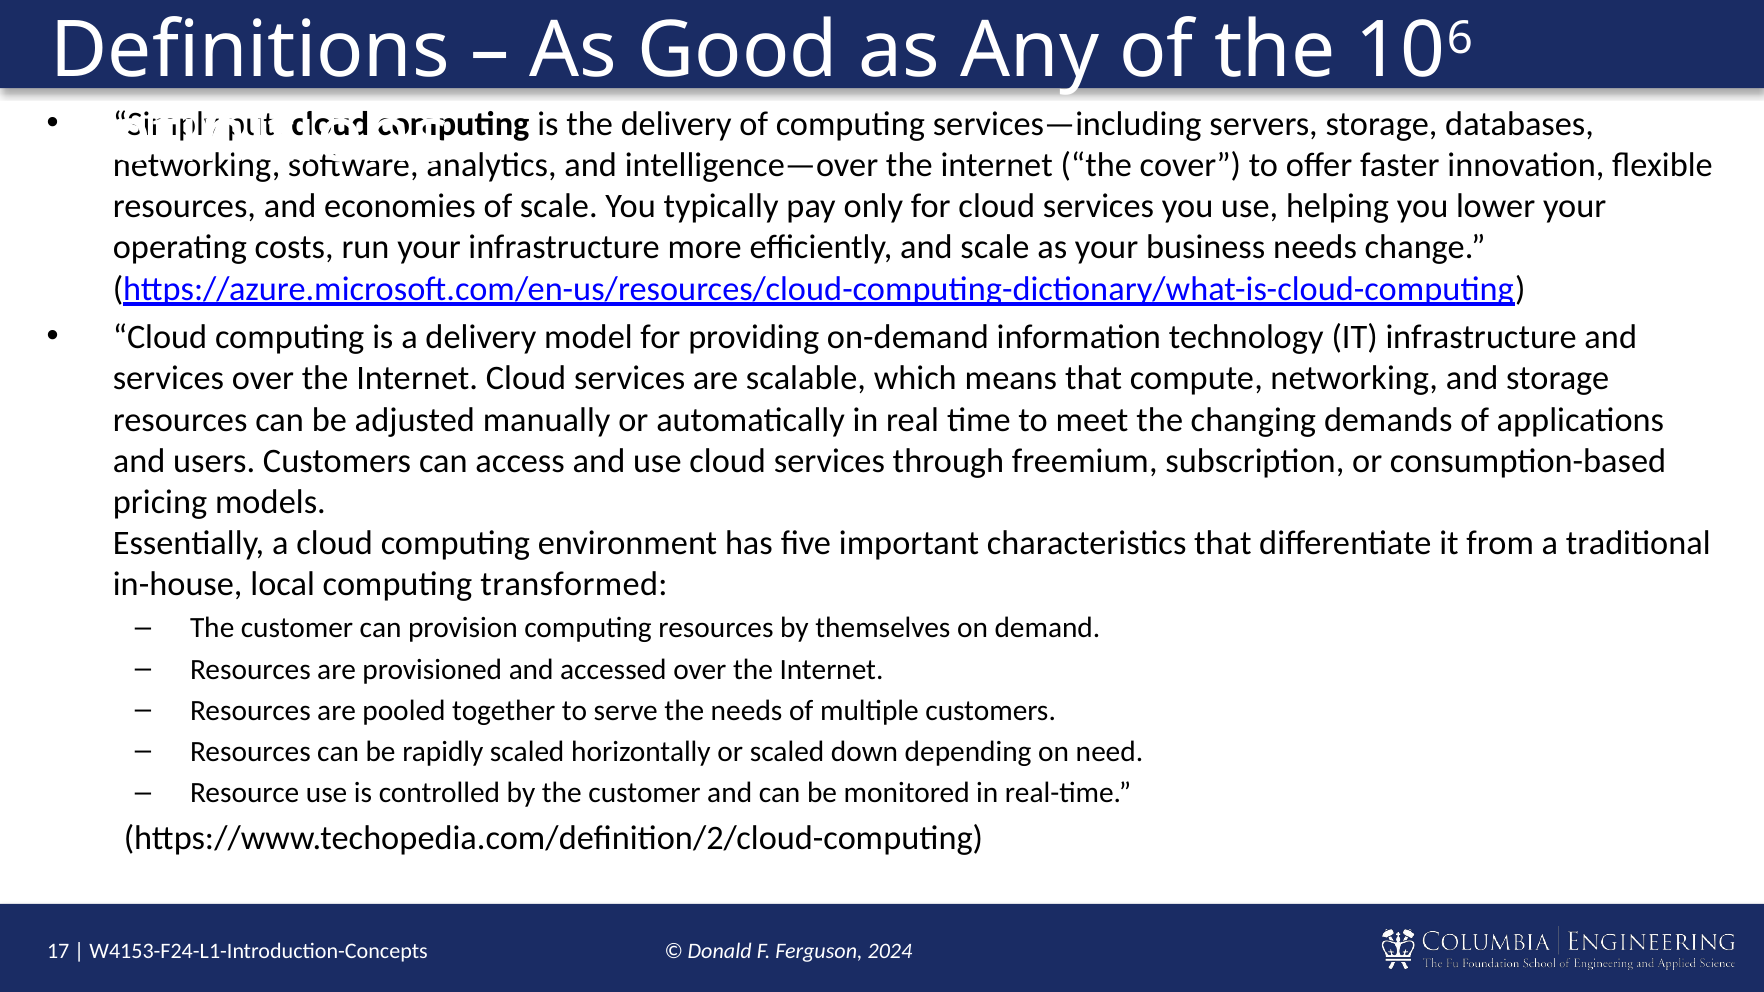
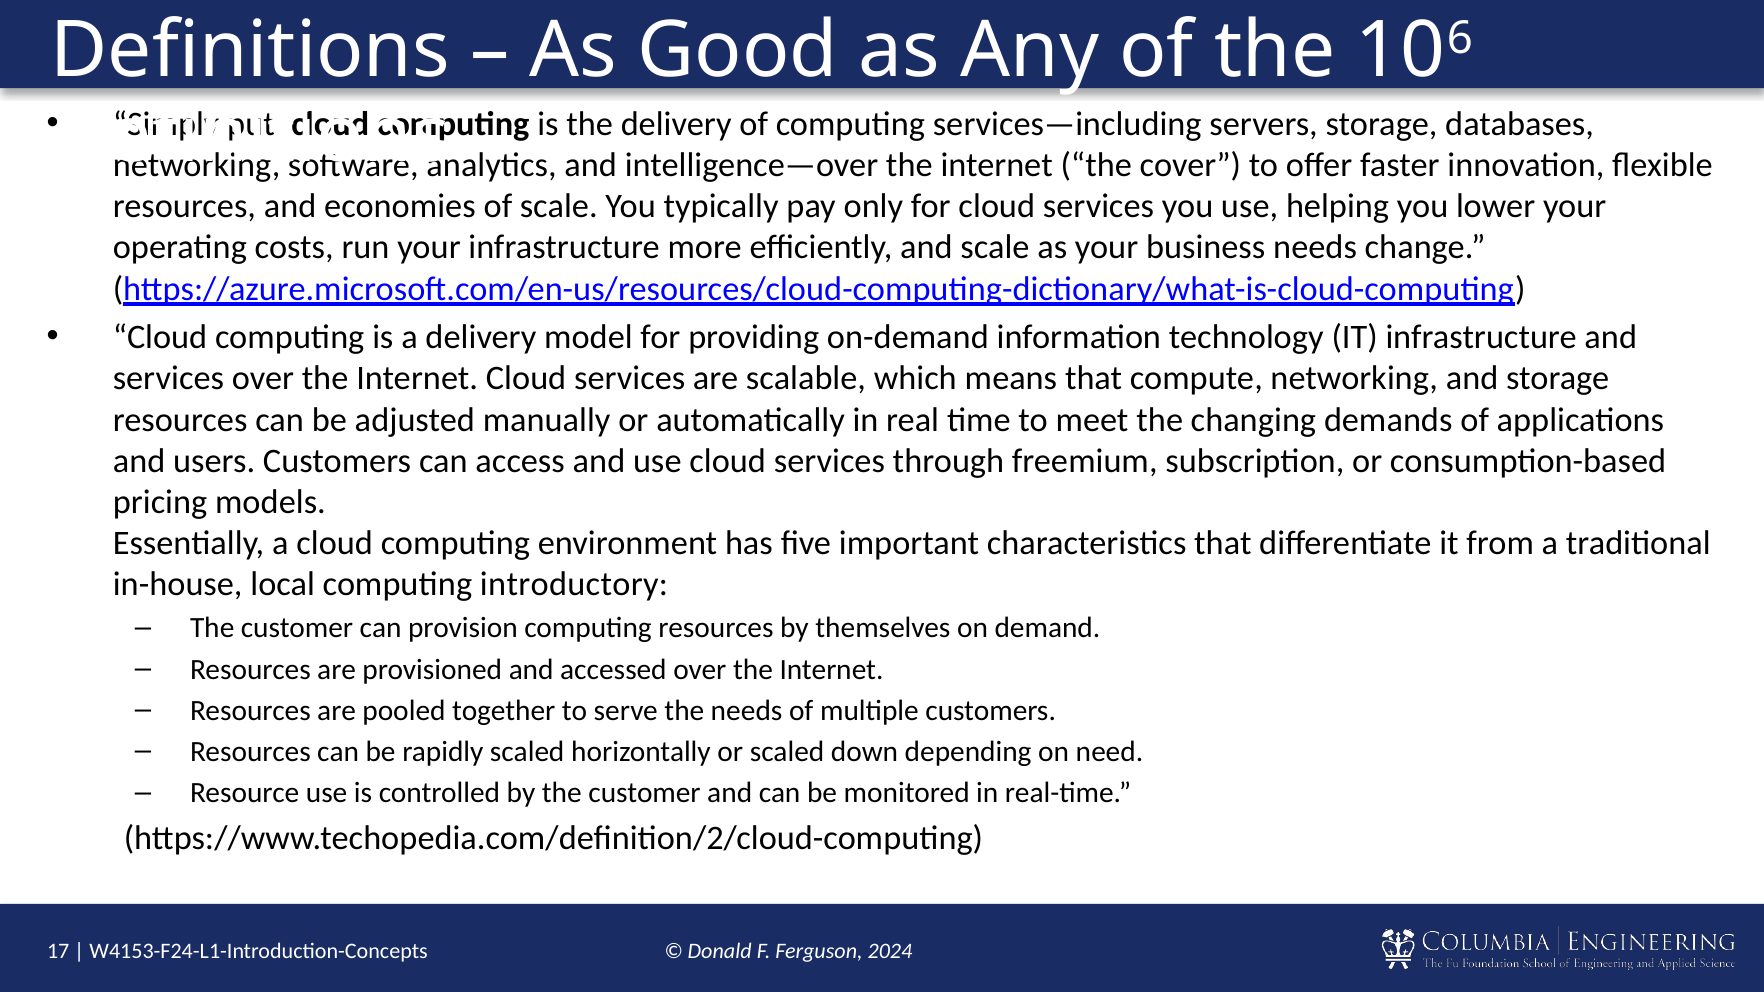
transformed: transformed -> introductory (574, 585)
